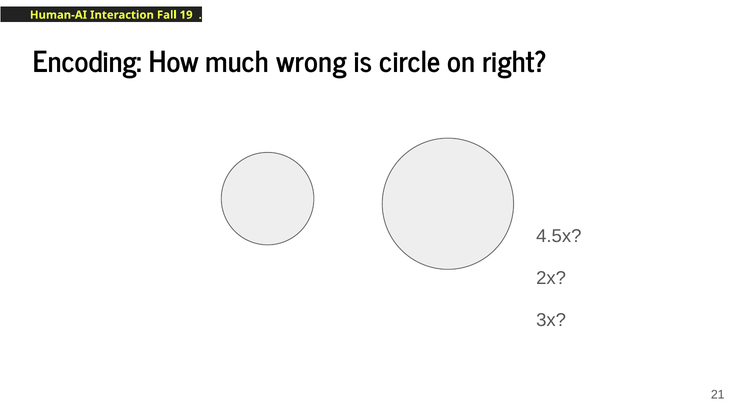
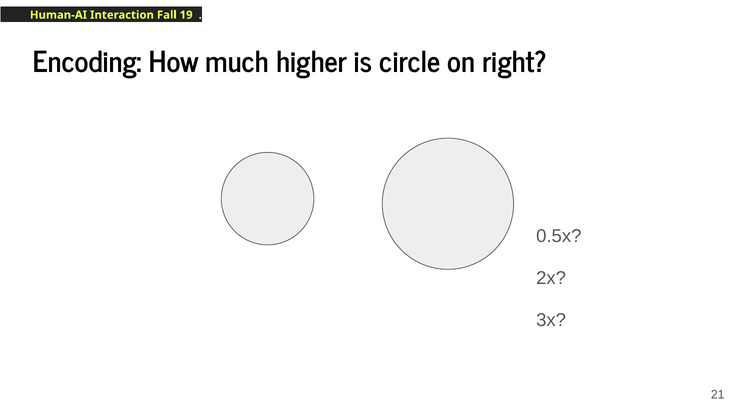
wrong: wrong -> higher (312, 63)
4.5x: 4.5x -> 0.5x (559, 236)
